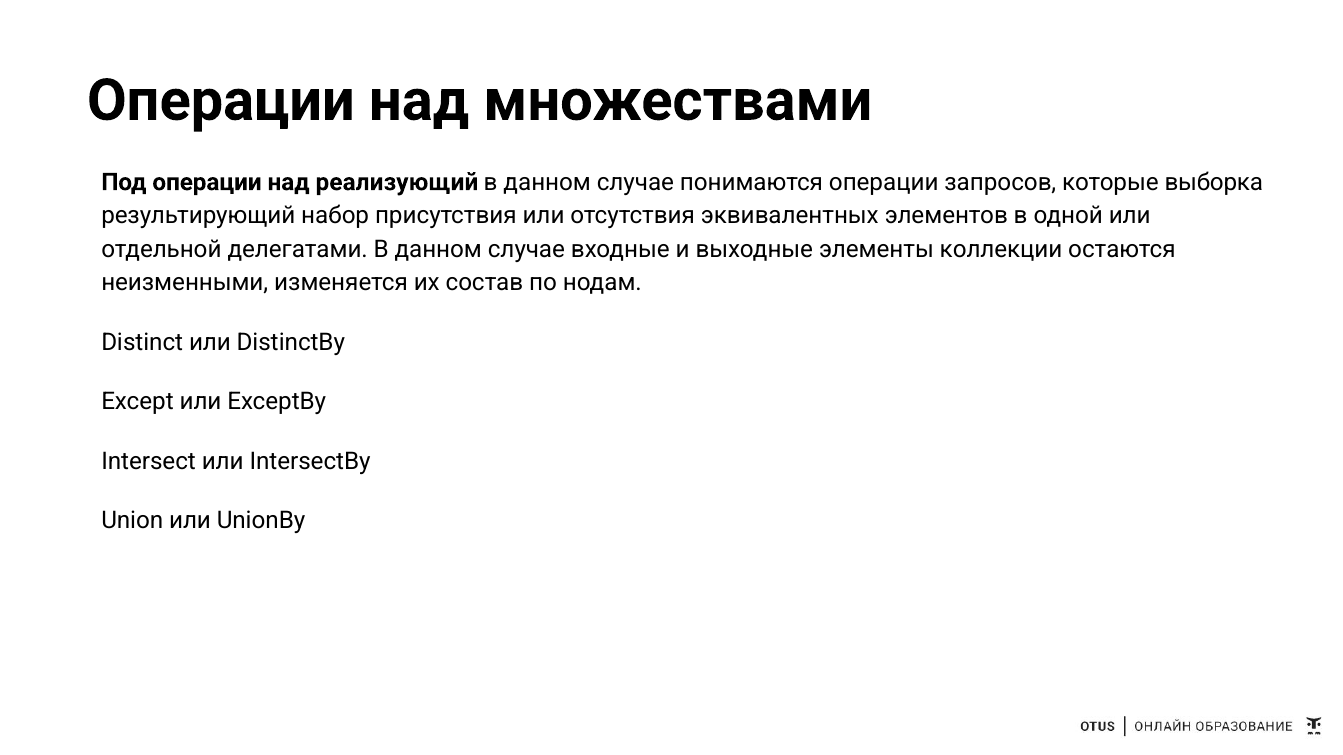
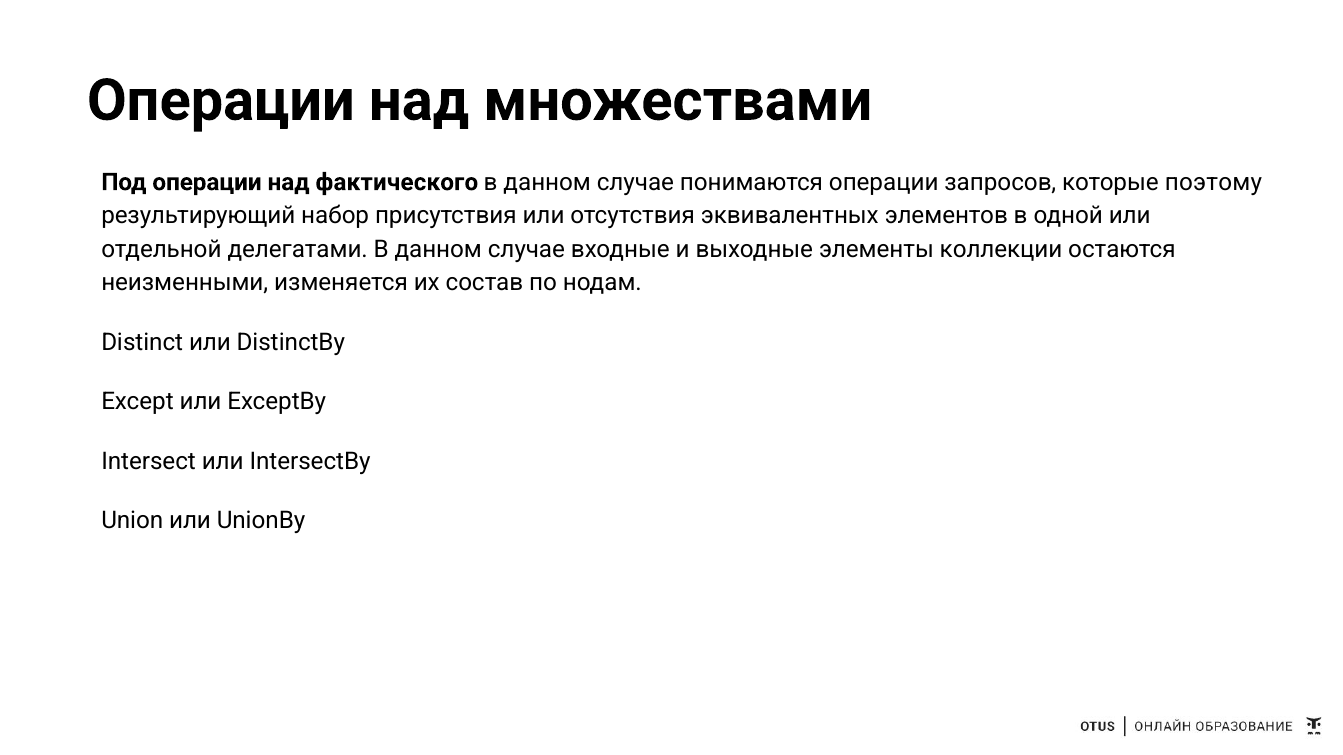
реализующий: реализующий -> фактического (397, 182)
выборка: выборка -> поэтому (1214, 182)
